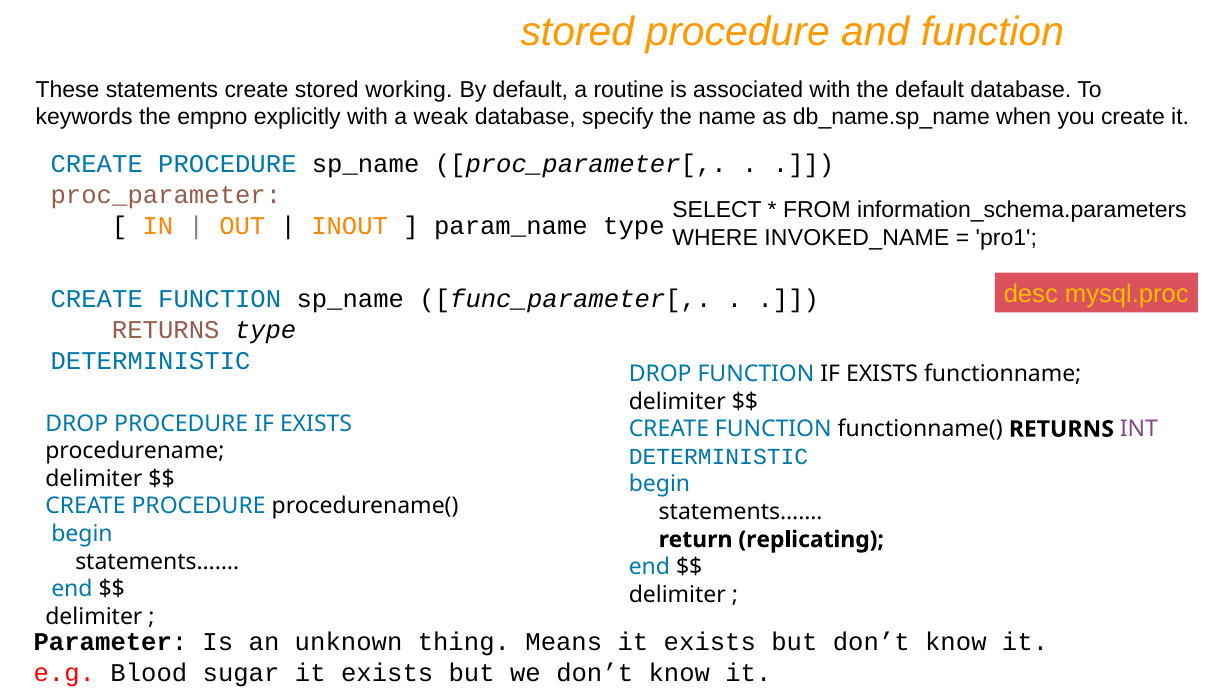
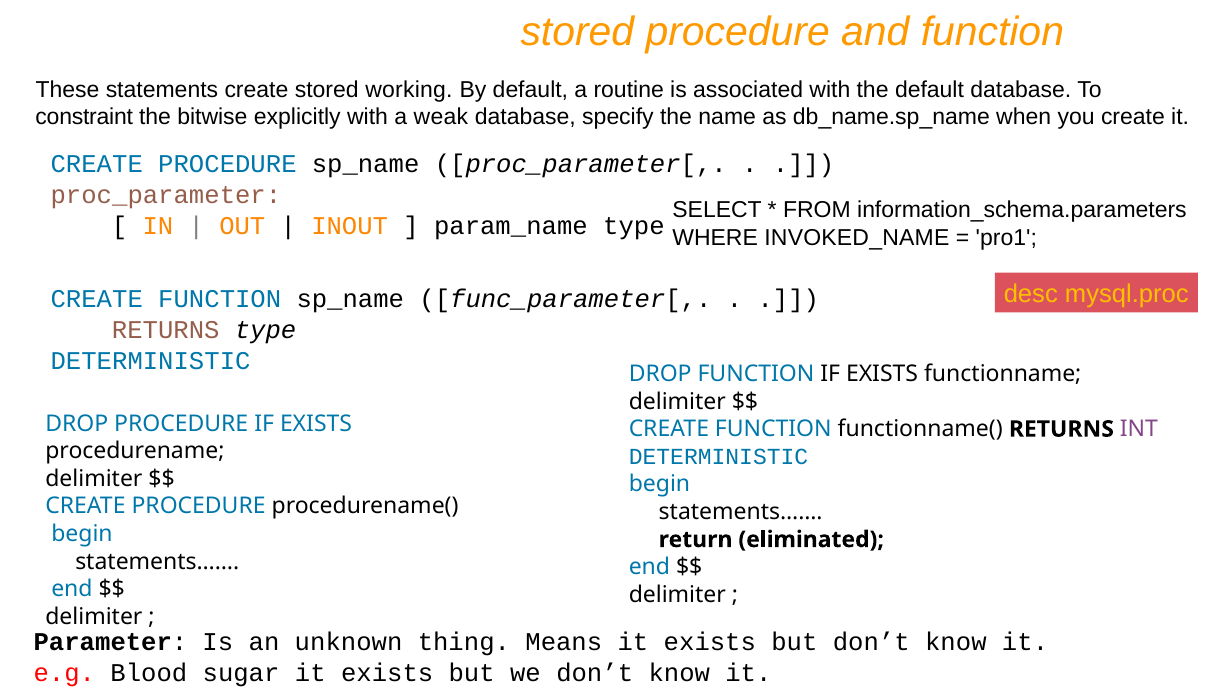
keywords: keywords -> constraint (84, 117)
empno: empno -> bitwise (212, 117)
replicating: replicating -> eliminated (811, 540)
